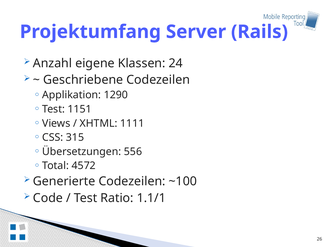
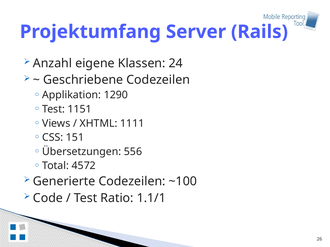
315: 315 -> 151 (75, 138)
